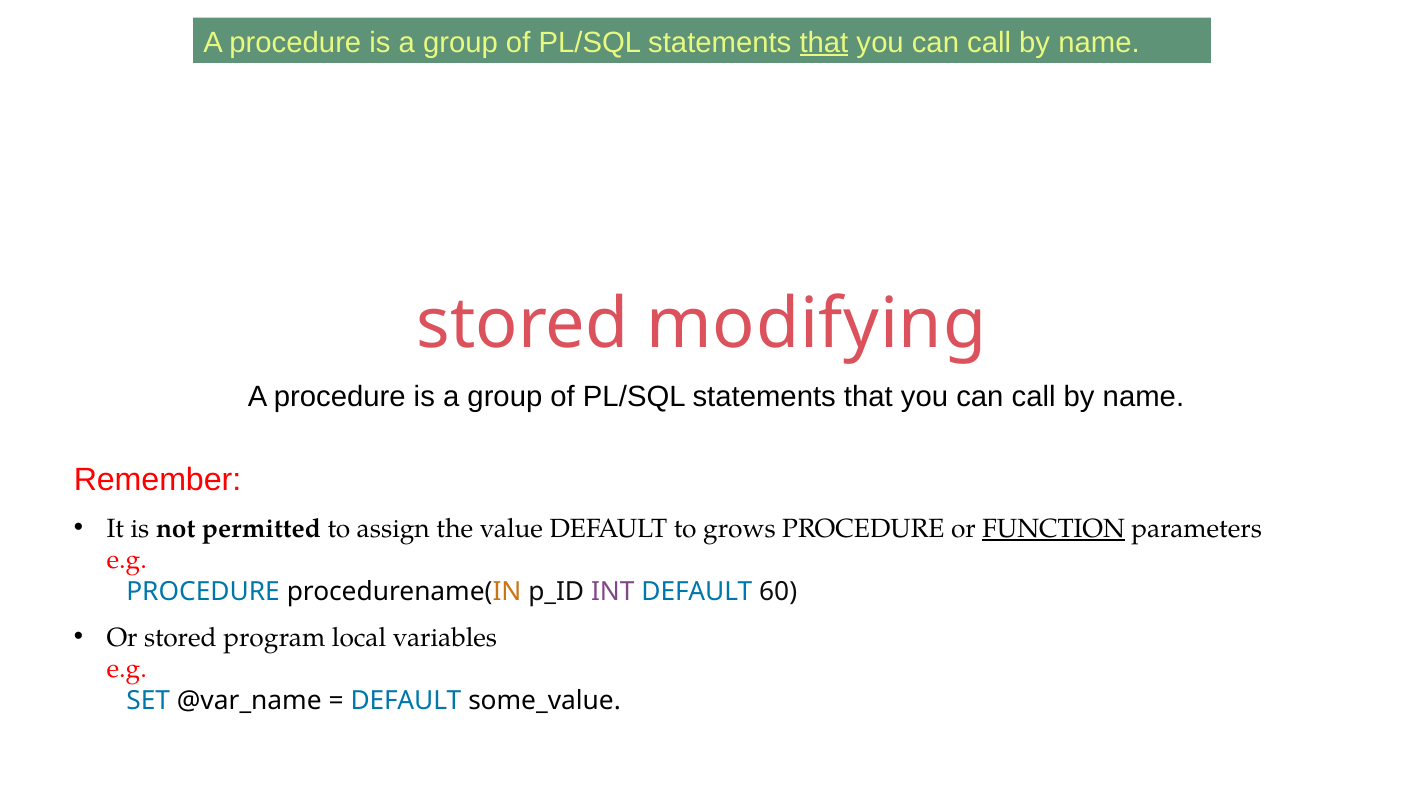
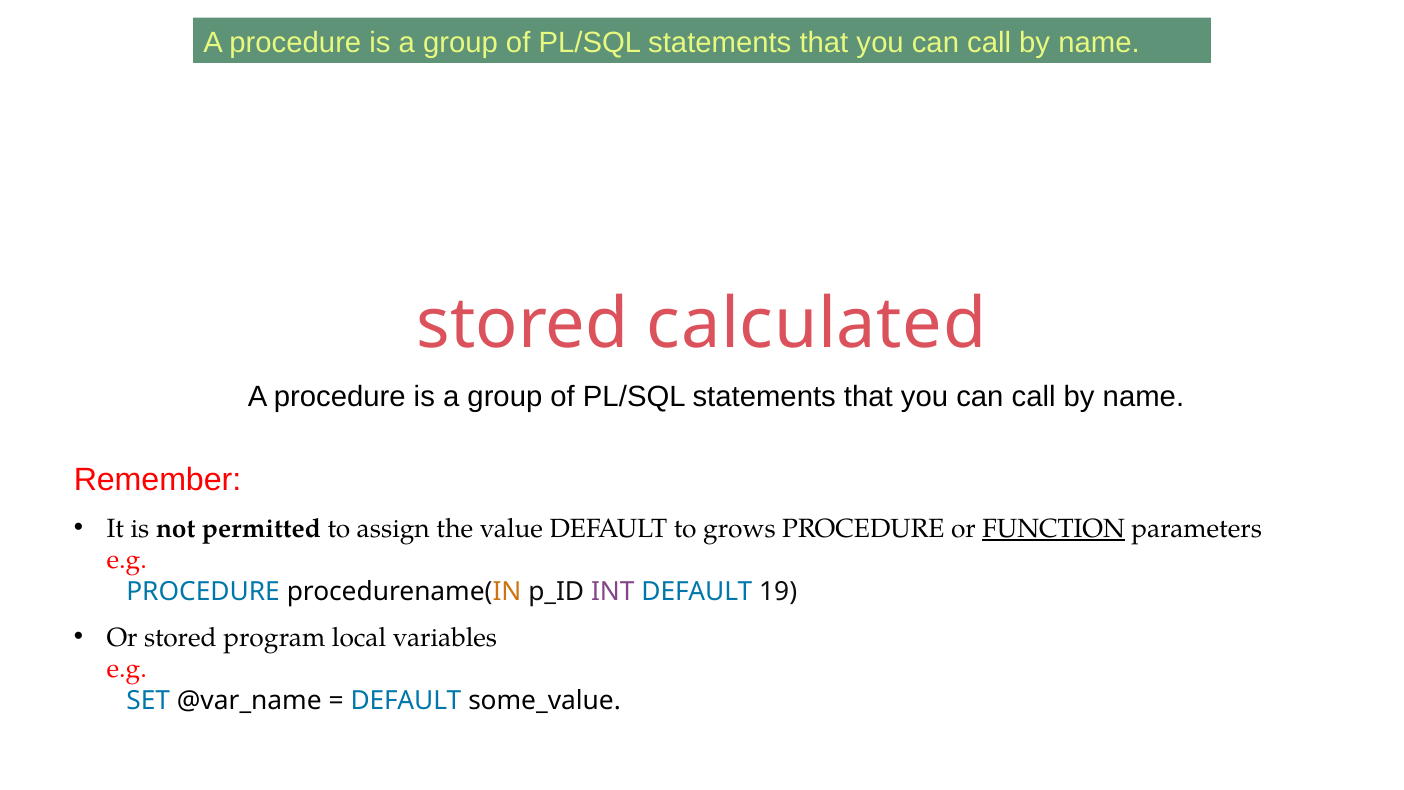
that underline: present -> none (824, 42)
modifying: modifying -> calculated (816, 324)
60: 60 -> 19 (778, 592)
